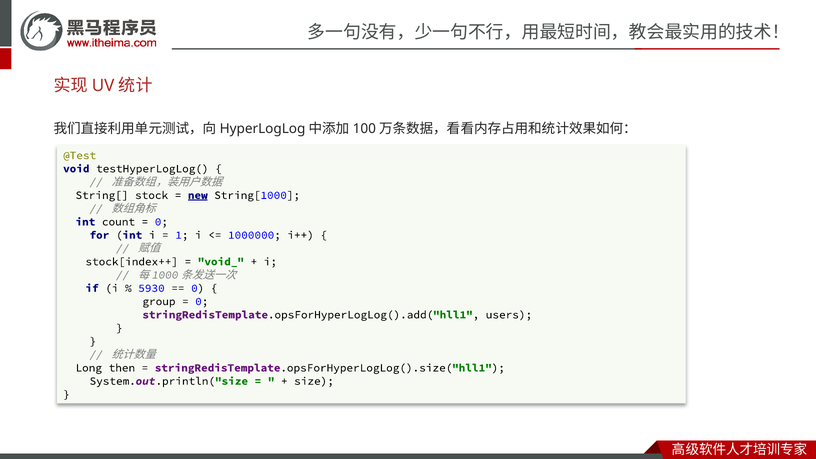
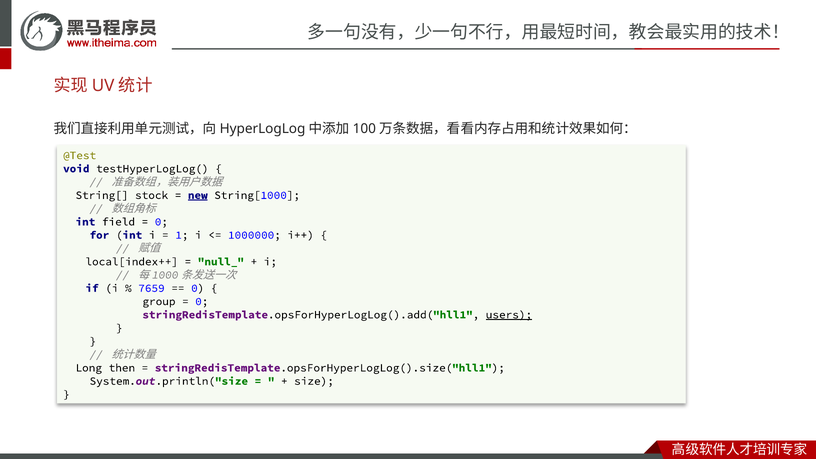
count: count -> field (118, 222)
stock[index++: stock[index++ -> local[index++ (132, 262)
void_: void_ -> null_ (221, 262)
5930: 5930 -> 7659 (152, 288)
users underline: none -> present (509, 315)
